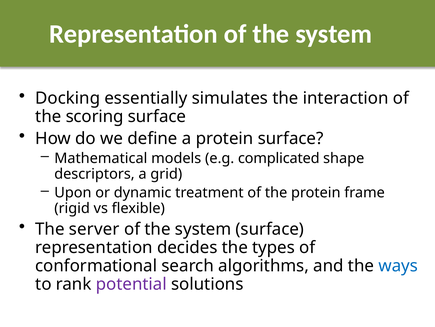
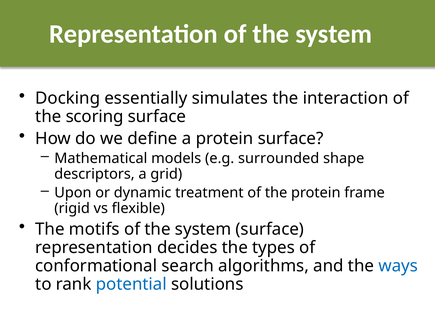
complicated: complicated -> surrounded (279, 158)
server: server -> motifs (94, 229)
potential colour: purple -> blue (131, 283)
